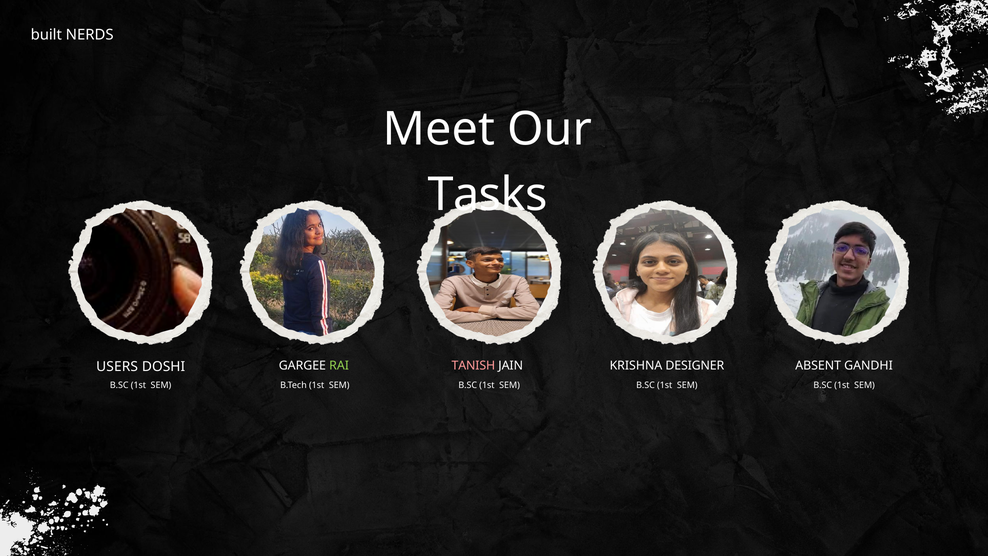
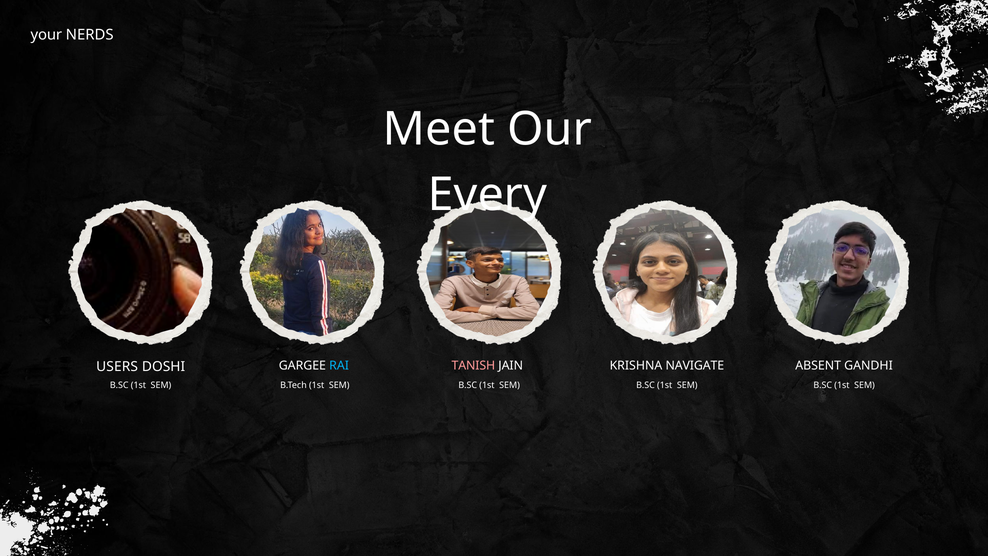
built: built -> your (46, 35)
Tasks: Tasks -> Every (487, 195)
RAI colour: light green -> light blue (339, 366)
DESIGNER: DESIGNER -> NAVIGATE (695, 366)
